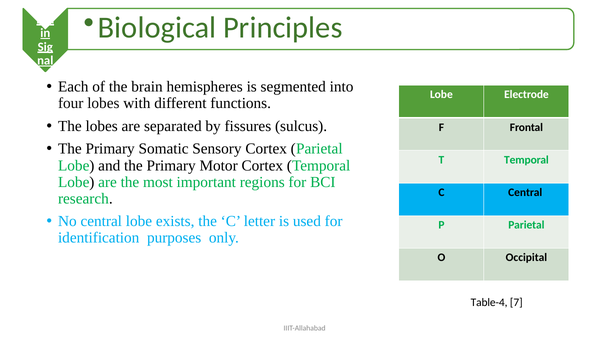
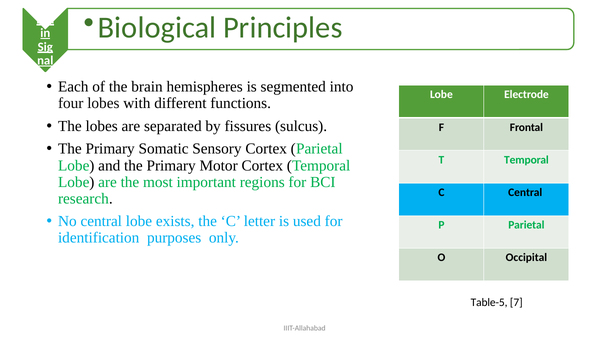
Table-4: Table-4 -> Table-5 (489, 302)
